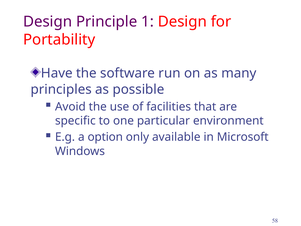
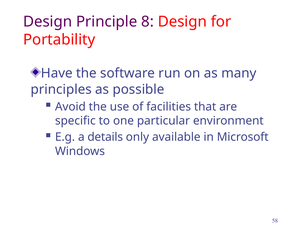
1: 1 -> 8 (147, 22)
option: option -> details (105, 137)
